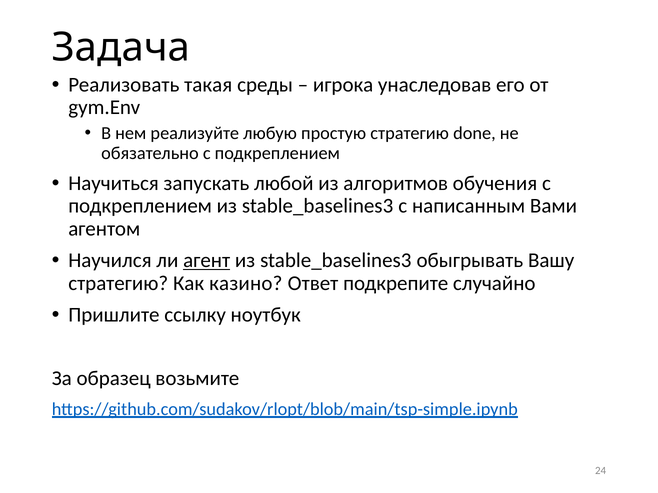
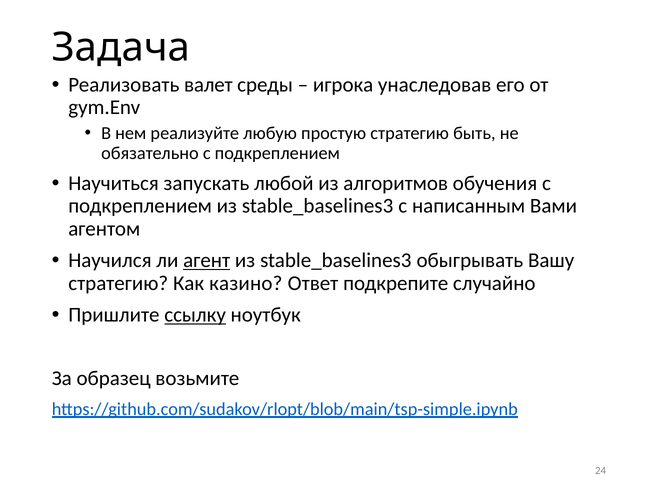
такая: такая -> валет (208, 85)
done: done -> быть (474, 133)
ссылку underline: none -> present (195, 315)
